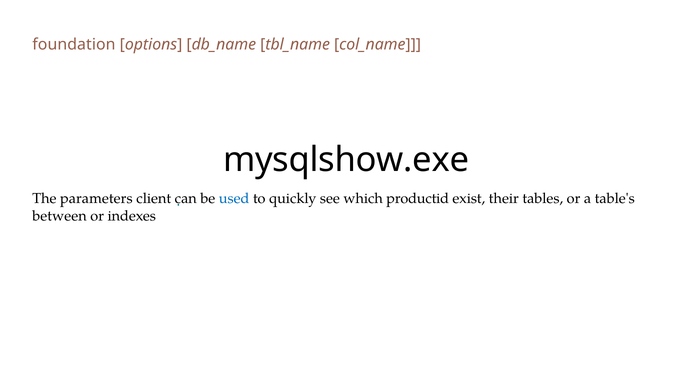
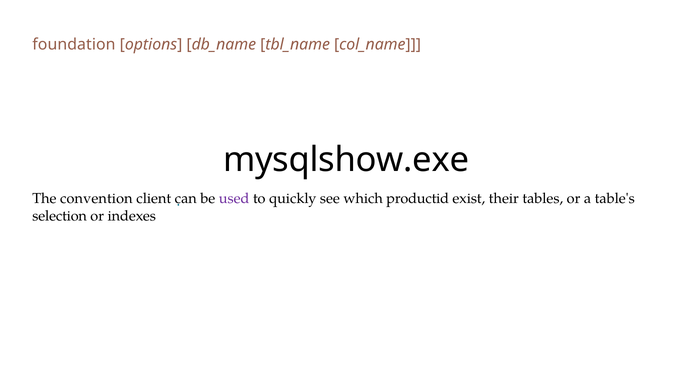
parameters: parameters -> convention (96, 199)
used colour: blue -> purple (234, 199)
between: between -> selection (60, 216)
